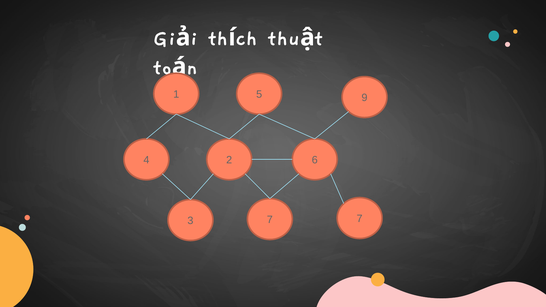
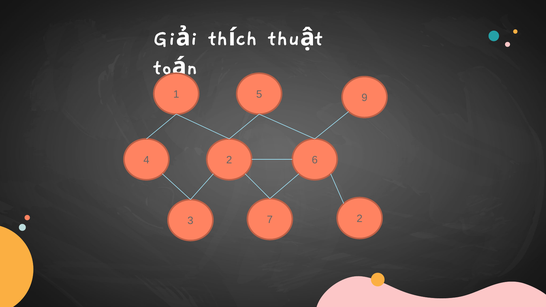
3 7: 7 -> 2 (360, 219)
